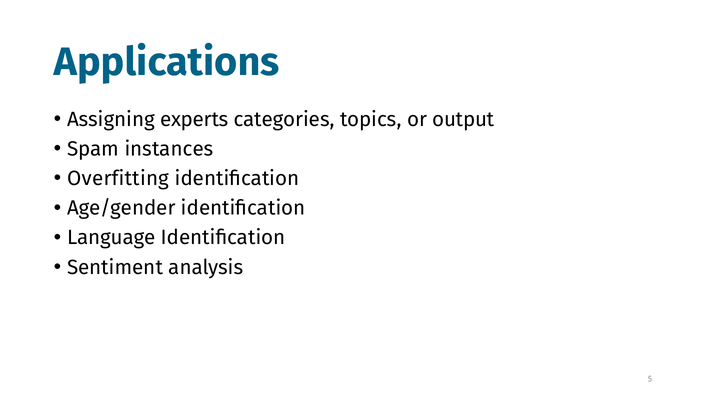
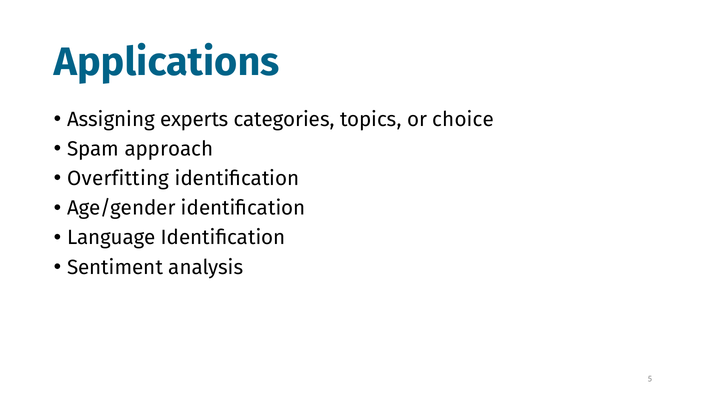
output: output -> choice (463, 119)
instances: instances -> approach (169, 149)
